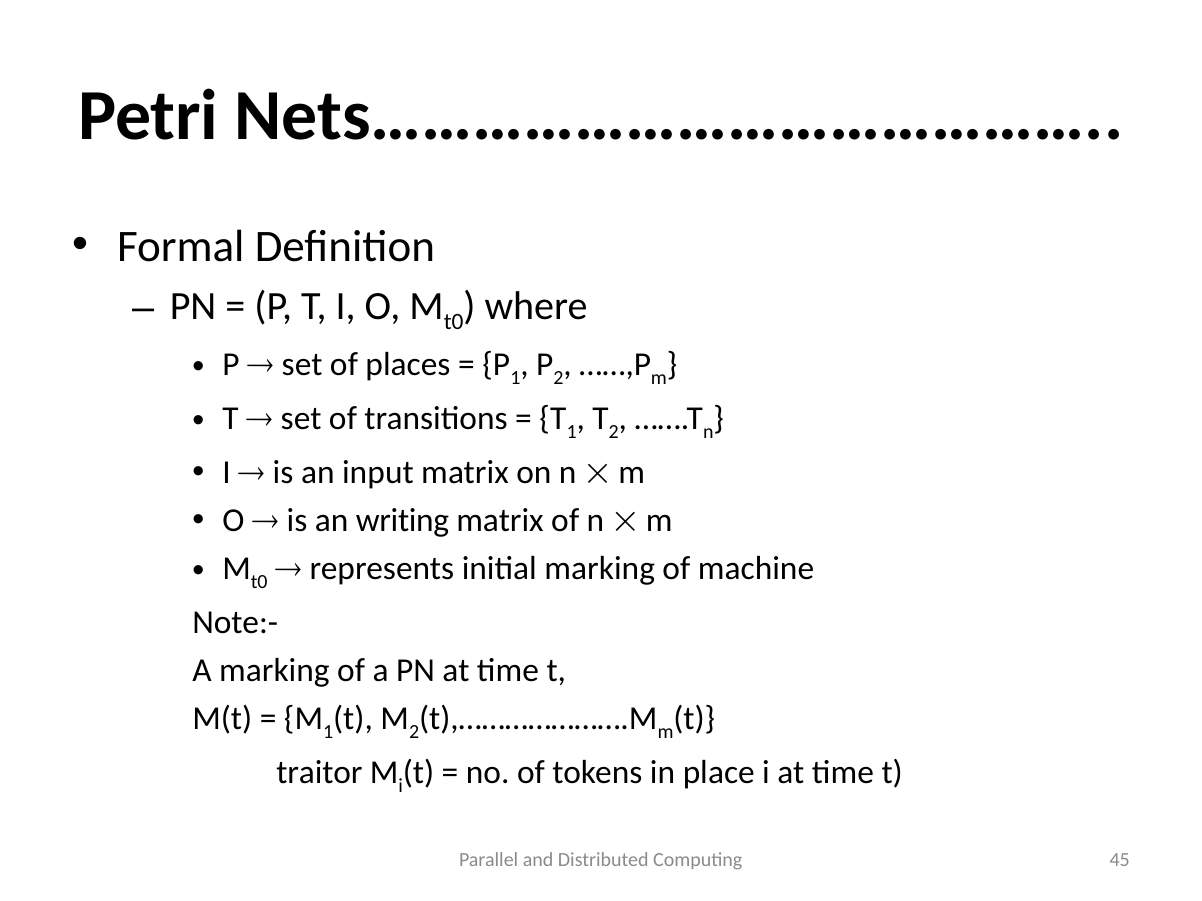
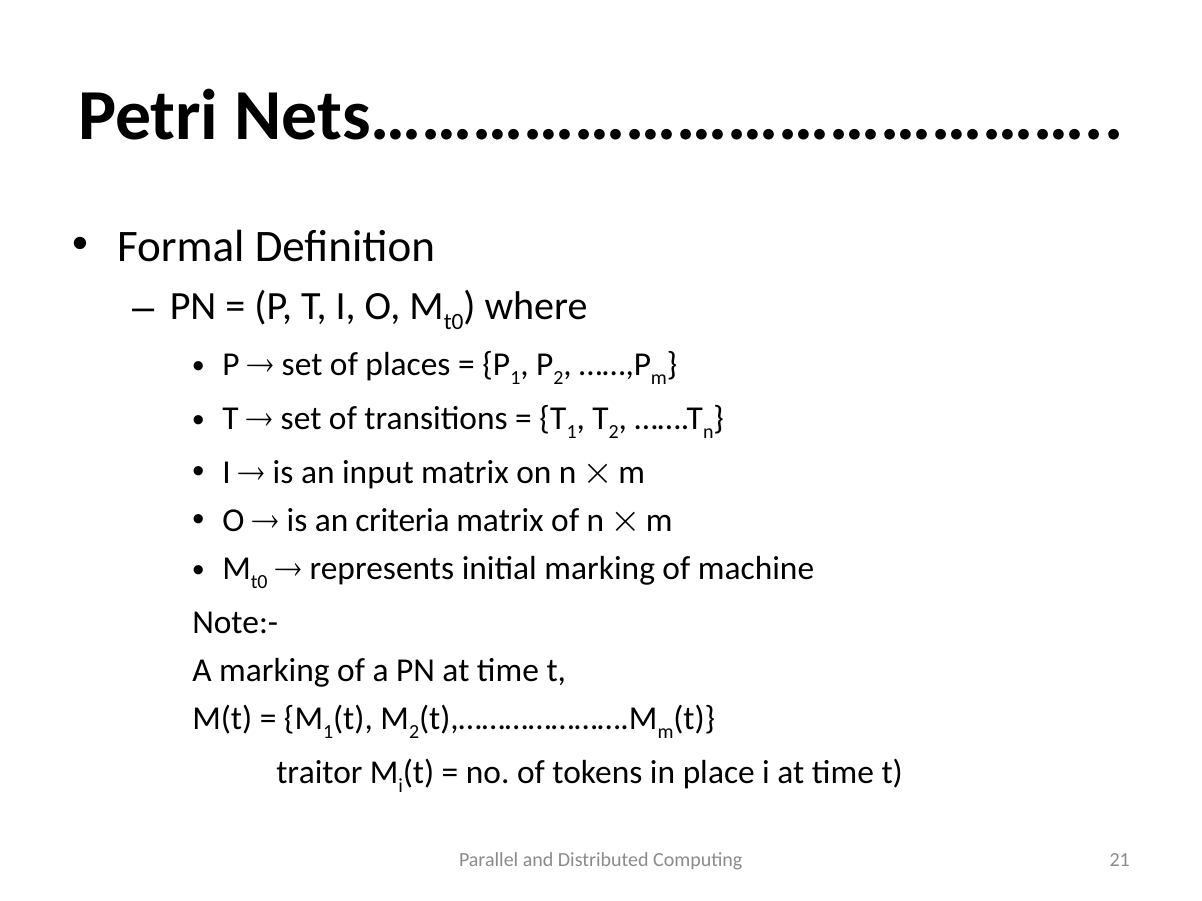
writing: writing -> criteria (403, 521)
45: 45 -> 21 (1120, 861)
